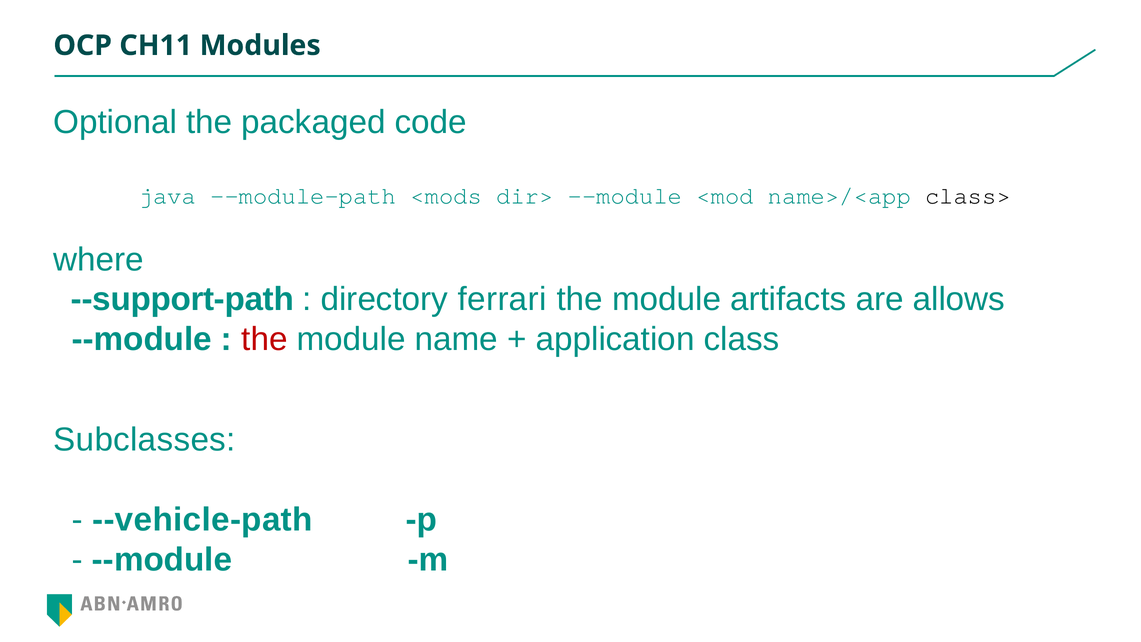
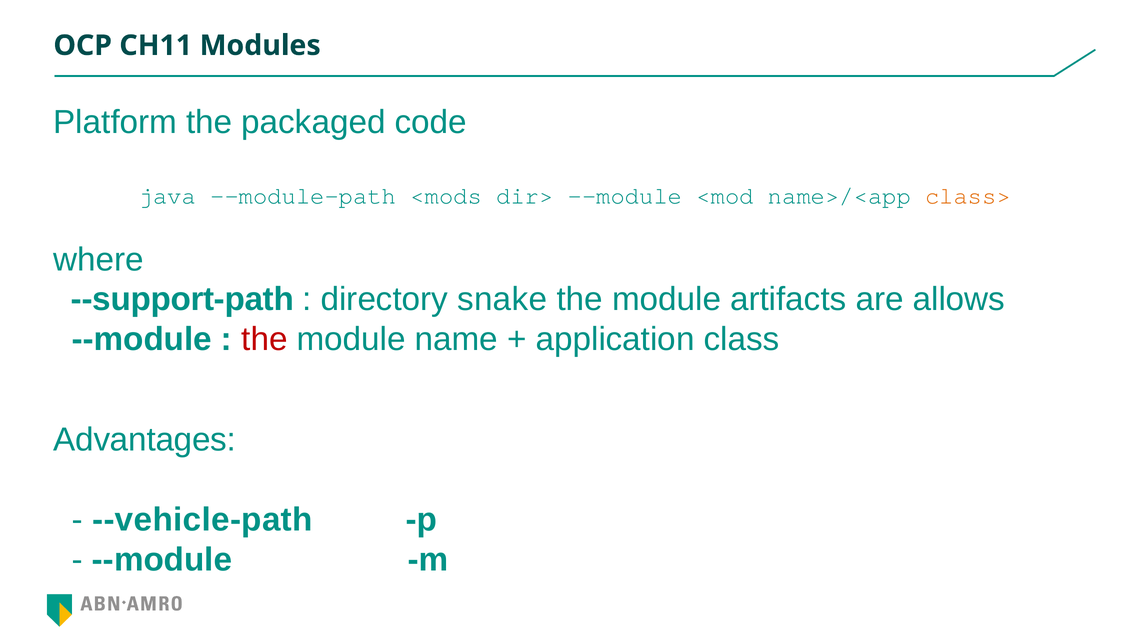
Optional: Optional -> Platform (115, 122)
class> colour: black -> orange (968, 196)
ferrari: ferrari -> snake (502, 299)
Subclasses: Subclasses -> Advantages (145, 440)
